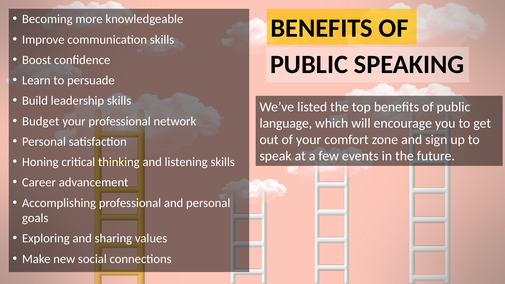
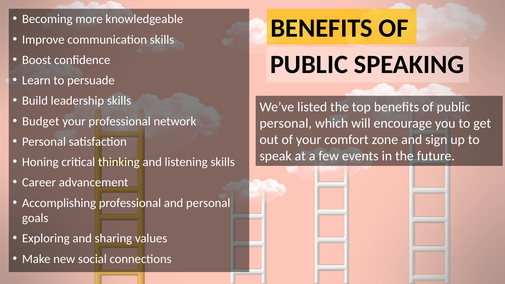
language: language -> personal (286, 123)
